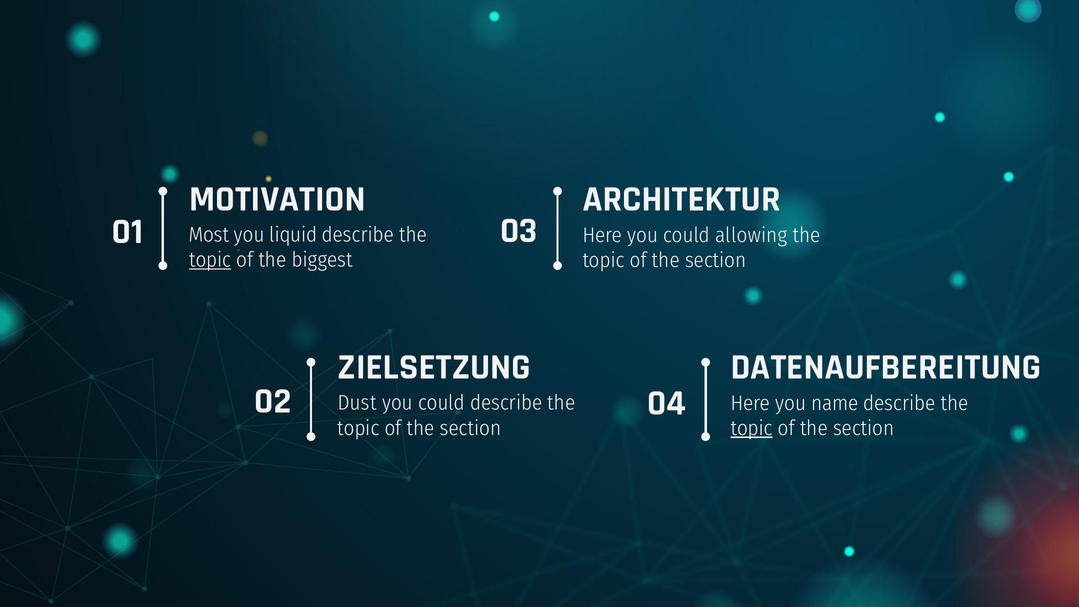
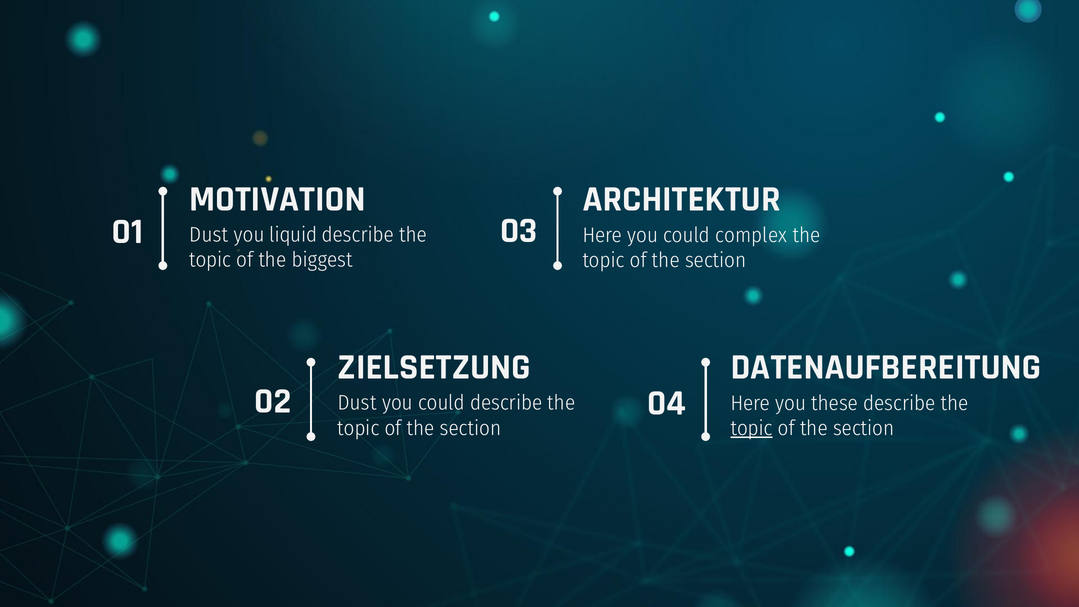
Most: Most -> Dust (209, 235)
allowing: allowing -> complex (751, 235)
topic underline: present -> none (210, 260)
name: name -> these (835, 403)
